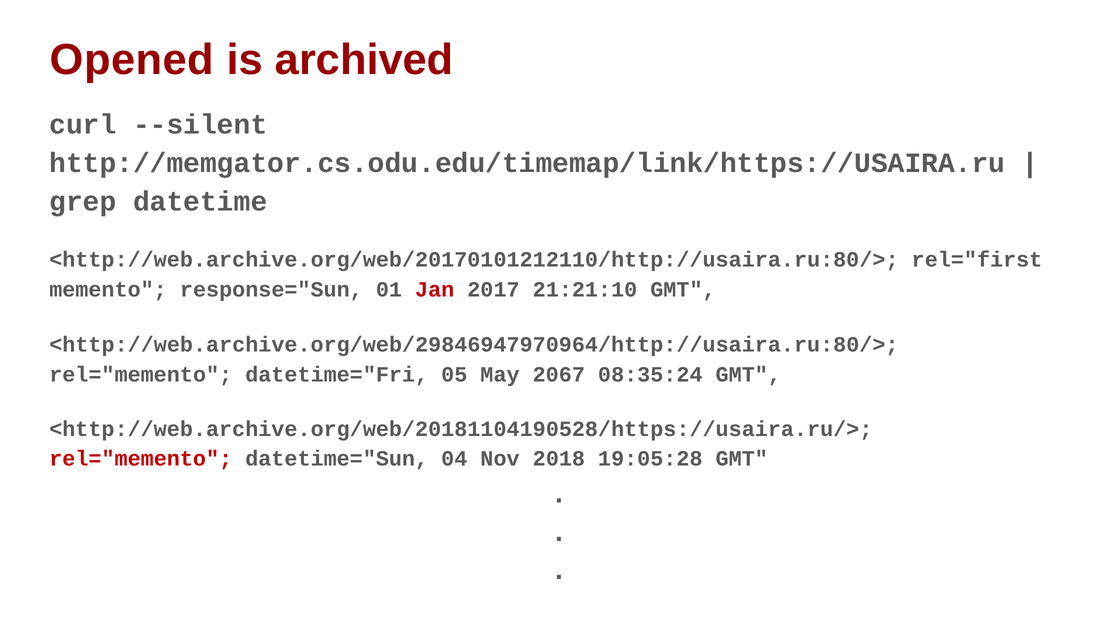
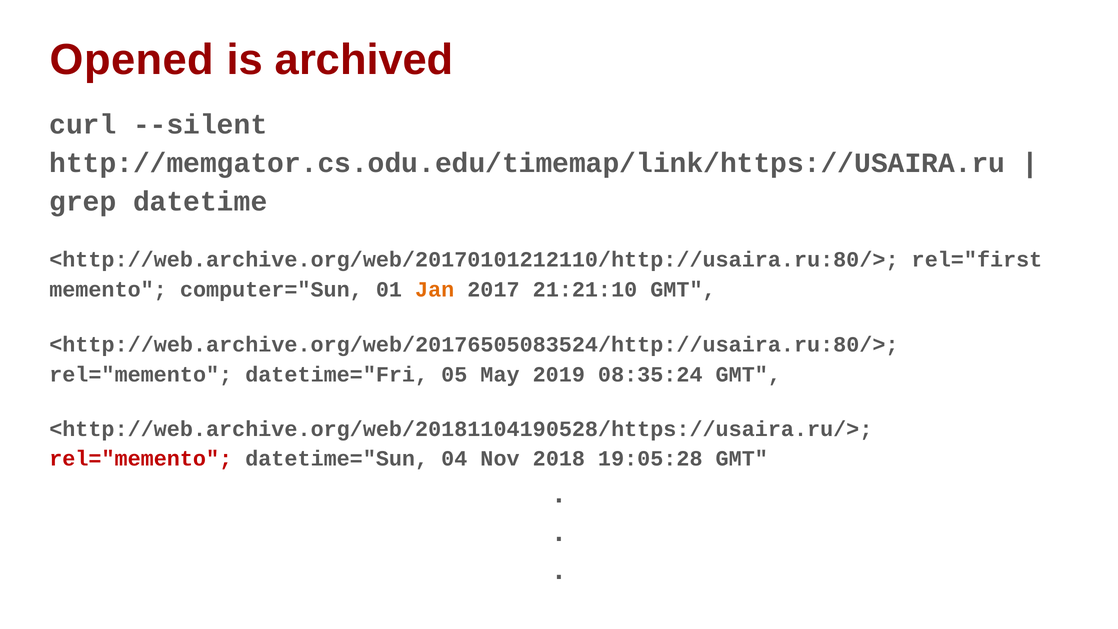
response="Sun: response="Sun -> computer="Sun (271, 290)
Jan colour: red -> orange (435, 290)
<http://web.archive.org/web/29846947970964/http://usaira.ru:80/>: <http://web.archive.org/web/29846947970964/http://usaira.ru:80/> -> <http://web.archive.org/web/20176505083524/http://usaira.ru:80/> (474, 344)
2067: 2067 -> 2019 (559, 374)
